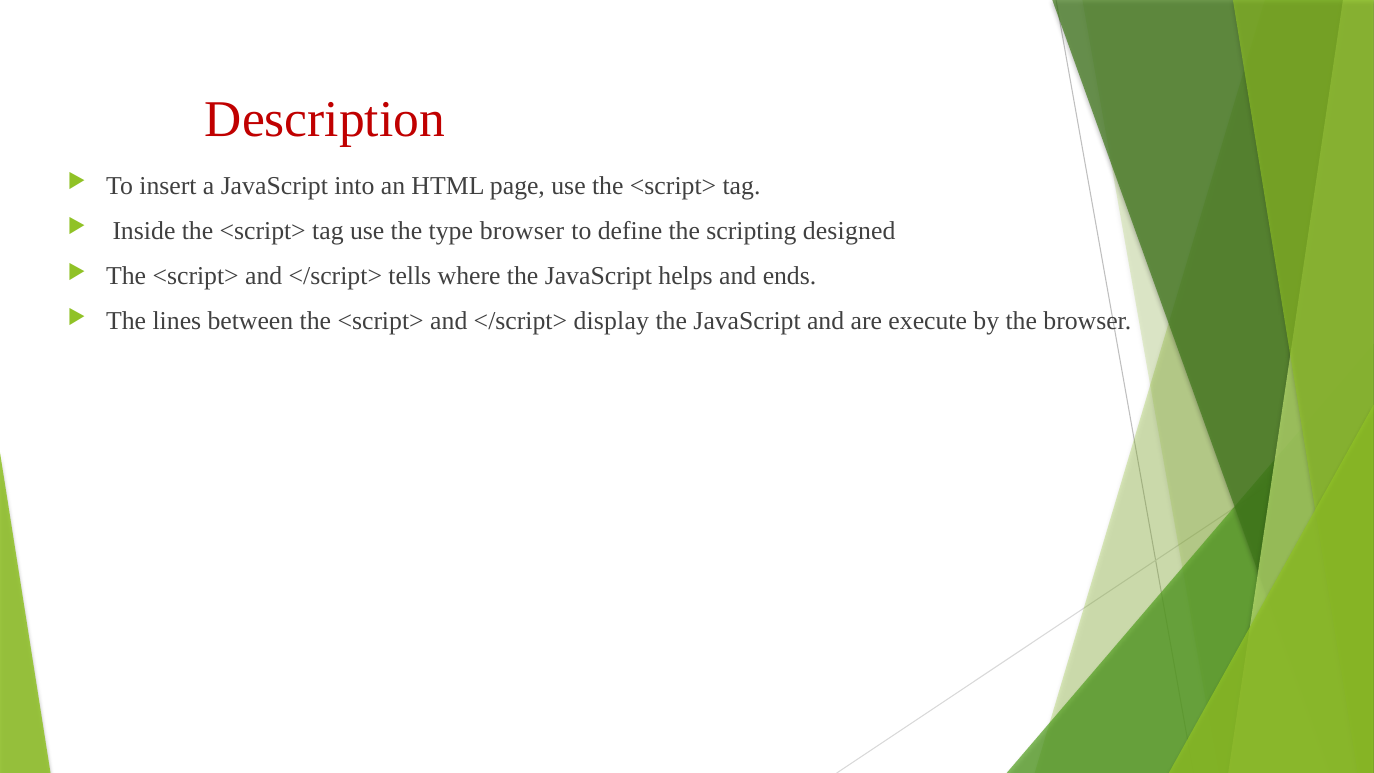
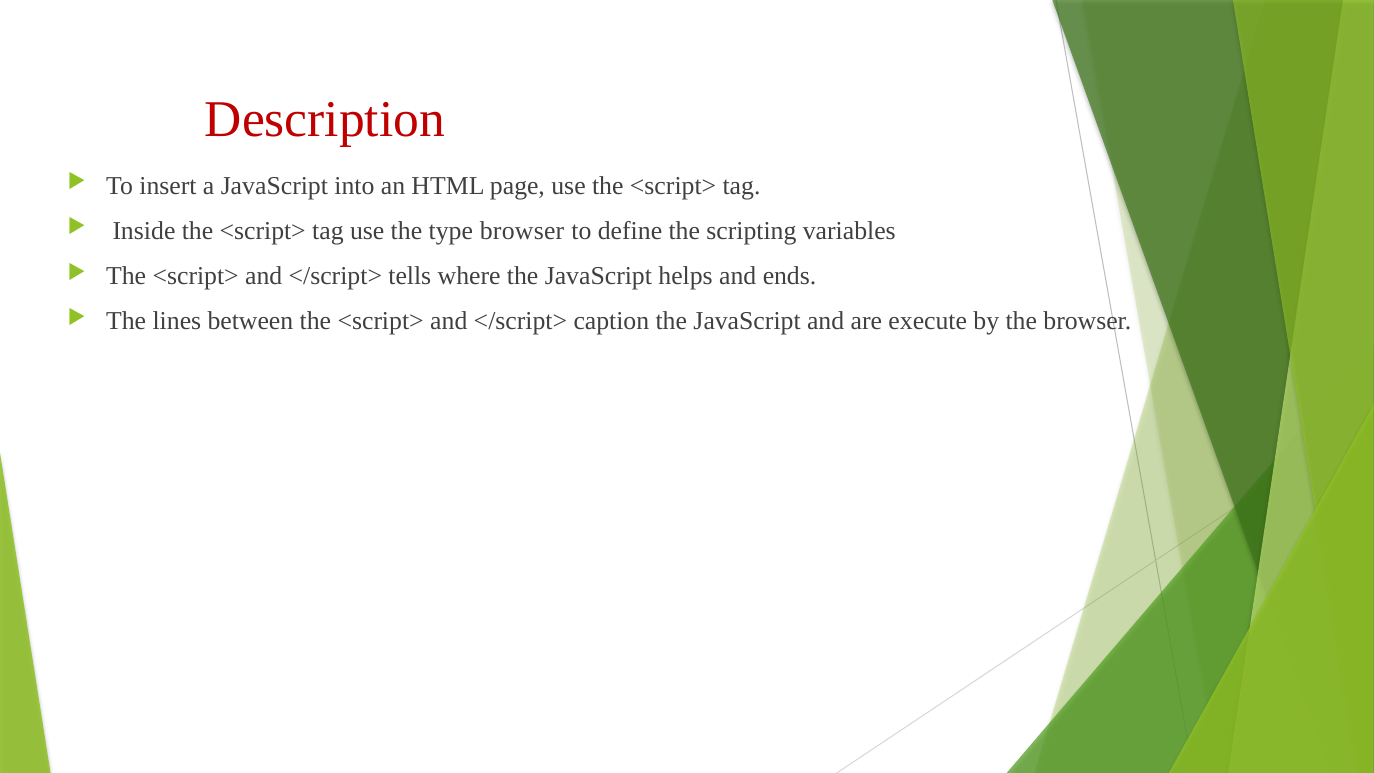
designed: designed -> variables (849, 231)
display: display -> caption (611, 321)
